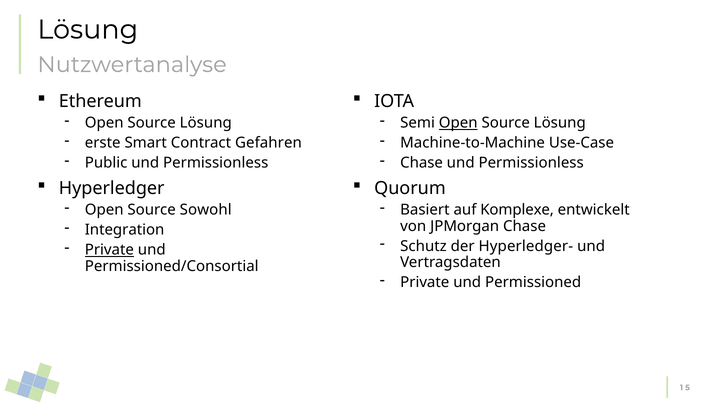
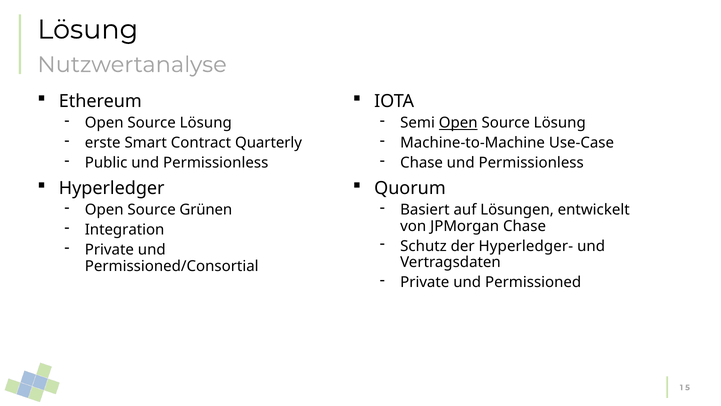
Gefahren: Gefahren -> Quarterly (269, 143)
Komplexe: Komplexe -> Lösungen (517, 210)
Sowohl: Sowohl -> Grünen (206, 210)
Private underline: present -> none (109, 250)
